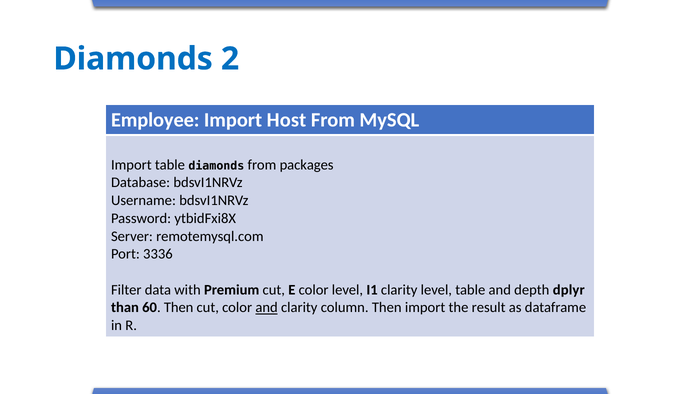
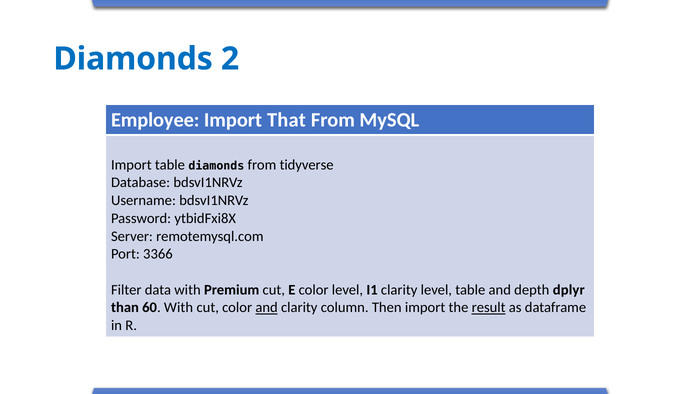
Host: Host -> That (286, 120)
packages: packages -> tidyverse (307, 165)
3336: 3336 -> 3366 (158, 254)
60 Then: Then -> With (179, 307)
result underline: none -> present (489, 307)
